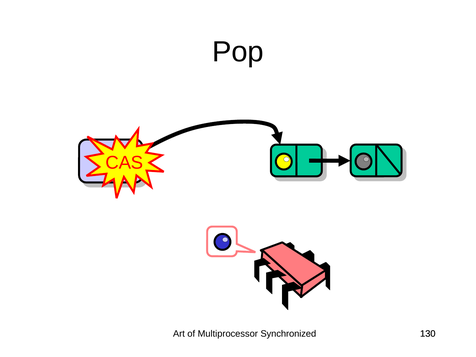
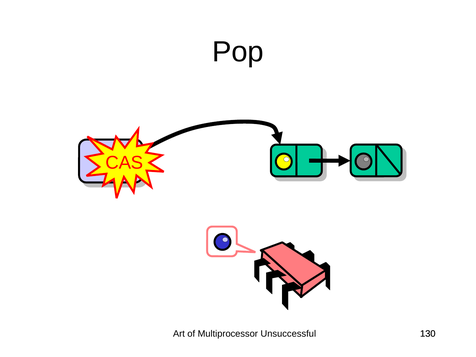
Synchronized: Synchronized -> Unsuccessful (288, 334)
